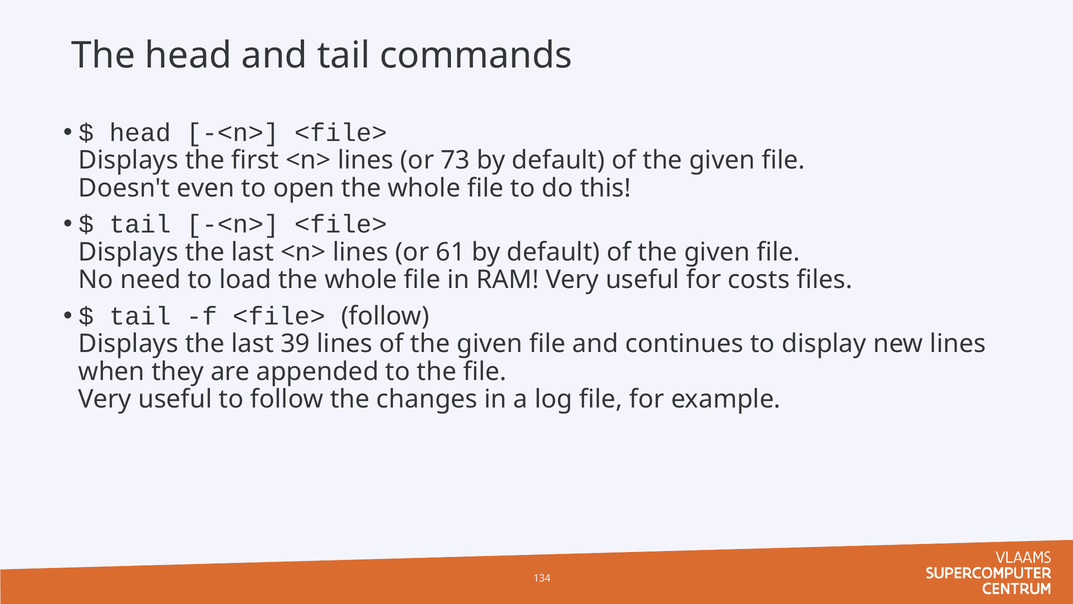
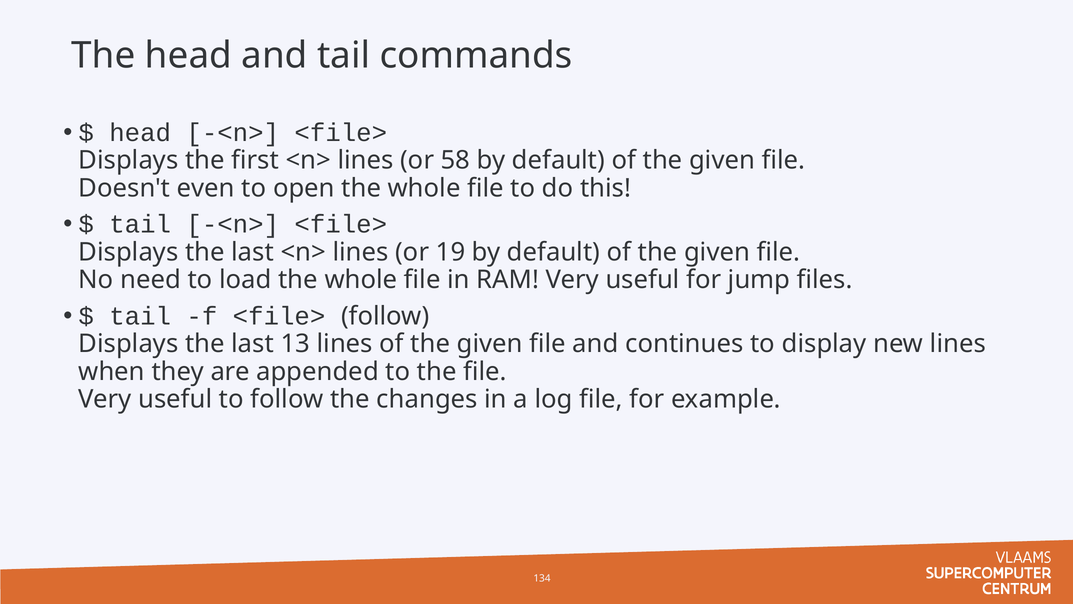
73: 73 -> 58 (455, 160)
61: 61 -> 19 (451, 252)
costs: costs -> jump (759, 280)
39: 39 -> 13 (295, 344)
